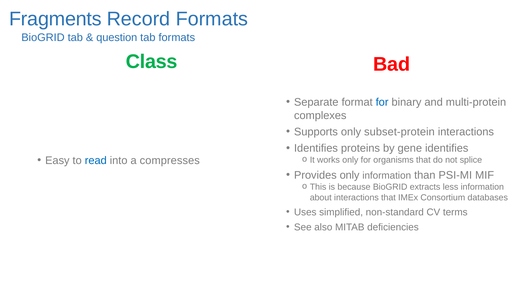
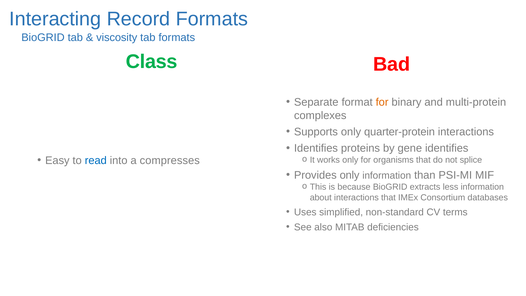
Fragments: Fragments -> Interacting (55, 19)
question: question -> viscosity (117, 37)
for colour: blue -> orange (382, 102)
subset-protein: subset-protein -> quarter-protein (400, 132)
